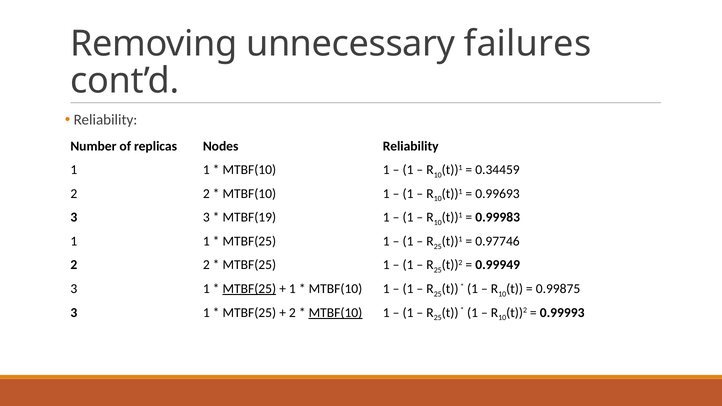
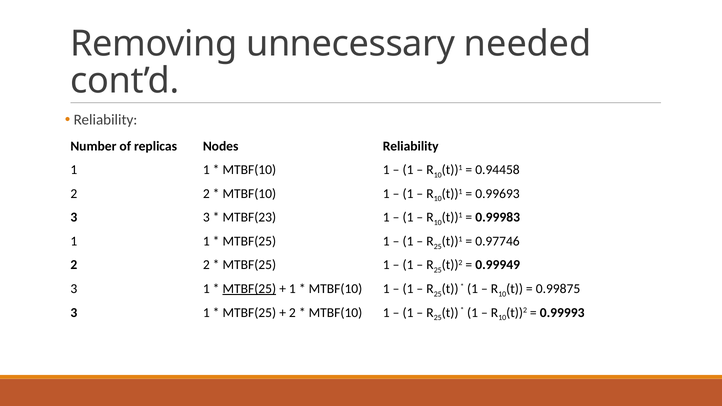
failures: failures -> needed (528, 44)
0.34459: 0.34459 -> 0.94458 (497, 170)
MTBF(19: MTBF(19 -> MTBF(23 (249, 217)
MTBF(10 underline: present -> none (335, 313)
